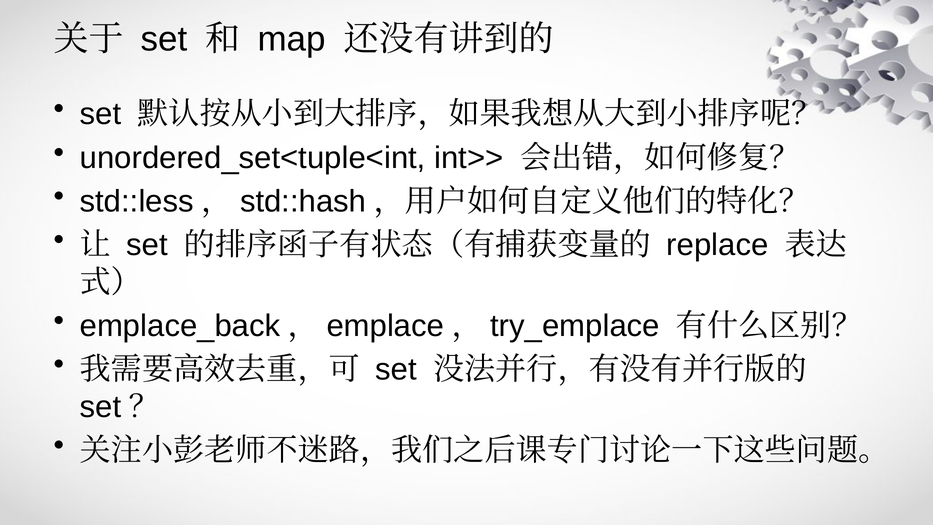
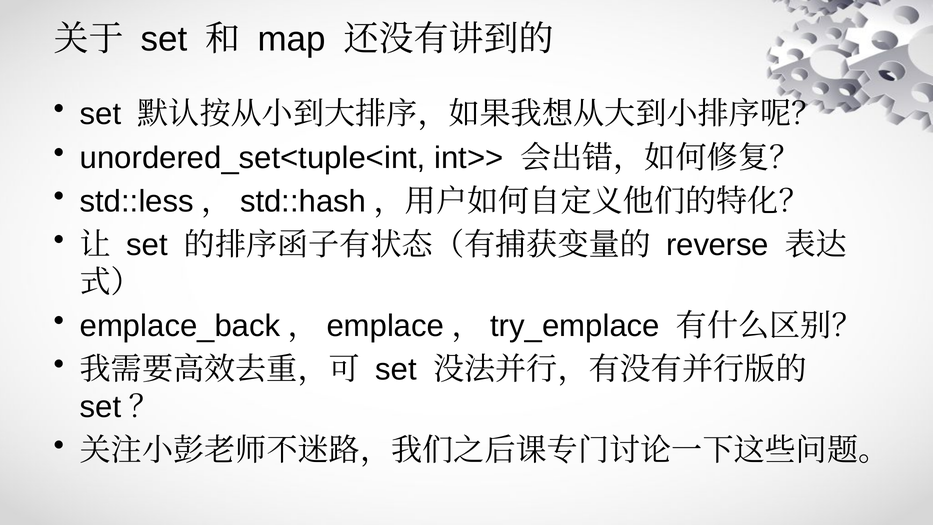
replace: replace -> reverse (718, 245)
